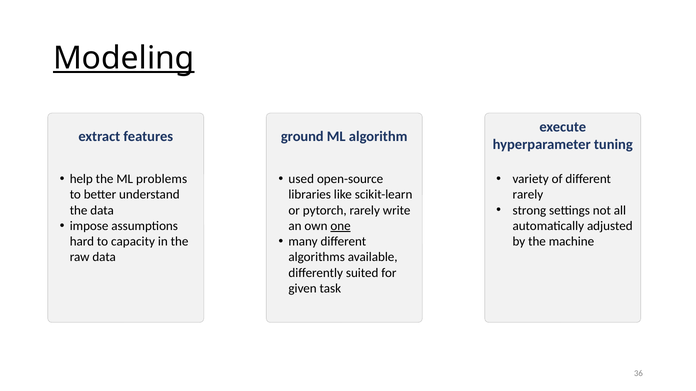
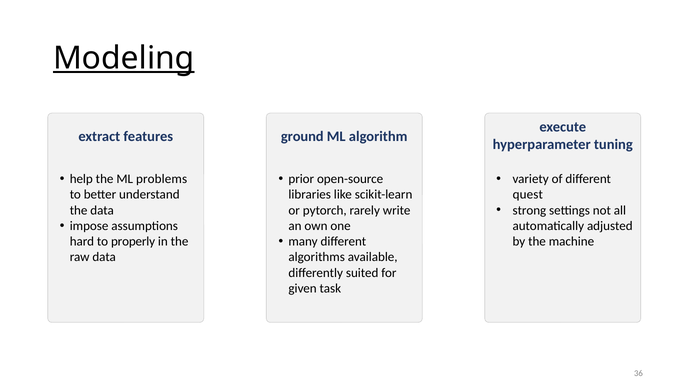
used: used -> prior (301, 179)
rarely: rarely -> quest (528, 195)
one underline: present -> none (341, 226)
capacity: capacity -> properly (133, 242)
